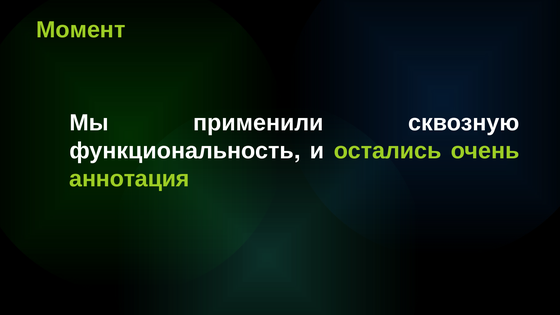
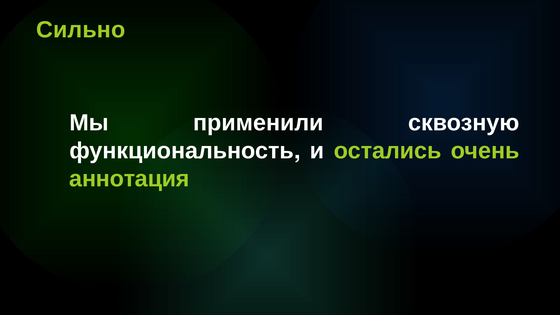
Момент: Момент -> Сильно (81, 30)
